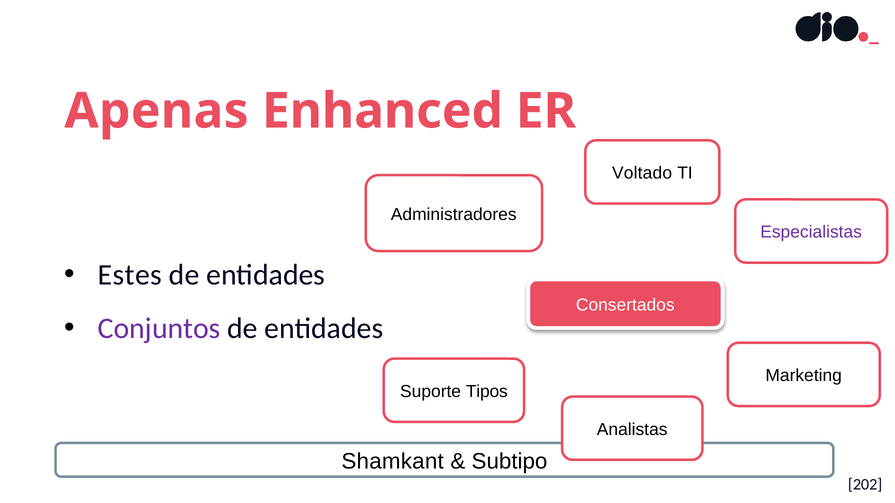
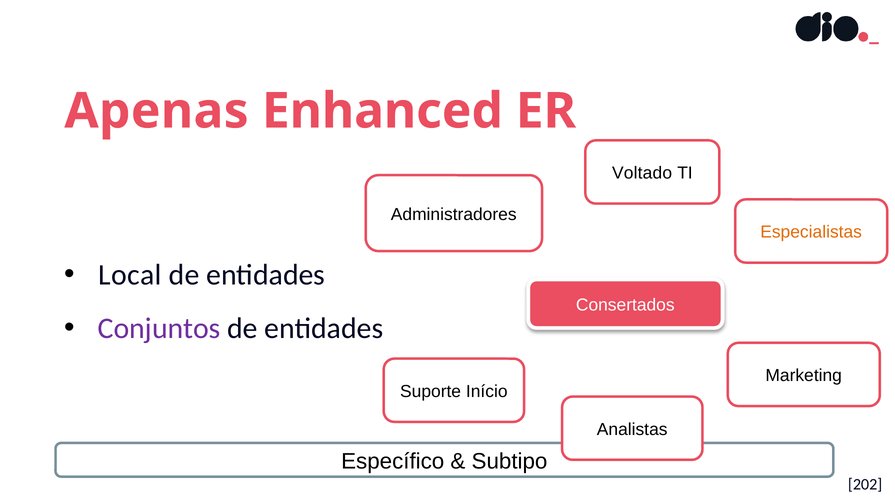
Especialistas colour: purple -> orange (811, 232)
Estes: Estes -> Local (130, 275)
Tipos: Tipos -> Início (487, 392)
Shamkant: Shamkant -> Específico (393, 462)
